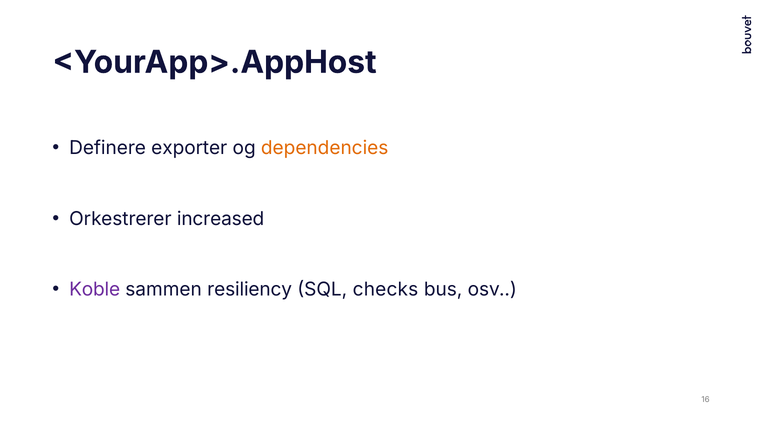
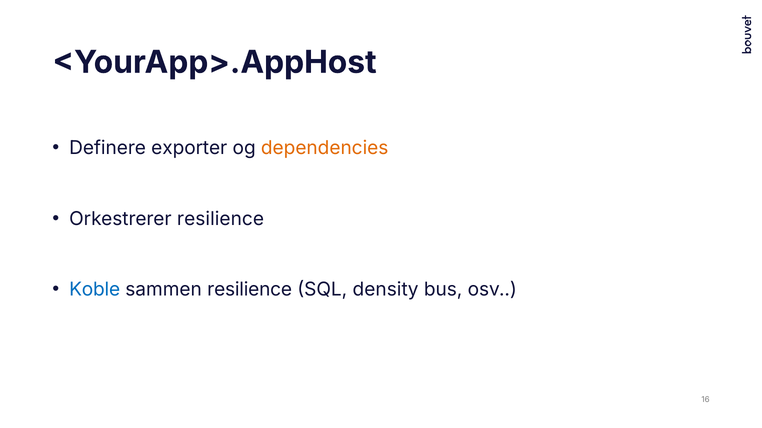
Orkestrerer increased: increased -> resilience (220, 219)
Koble colour: purple -> blue (95, 290)
sammen resiliency: resiliency -> resilience (250, 290)
checks: checks -> density (386, 290)
